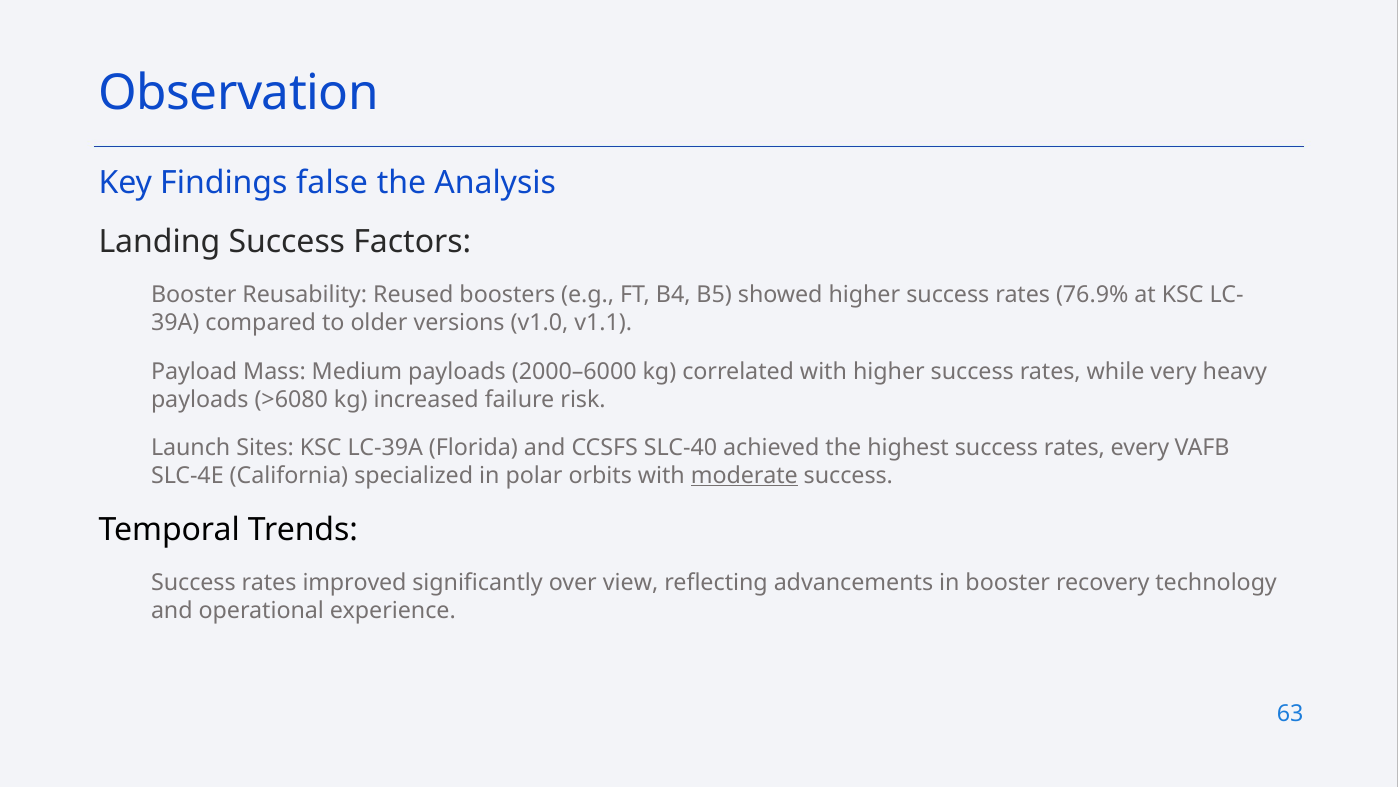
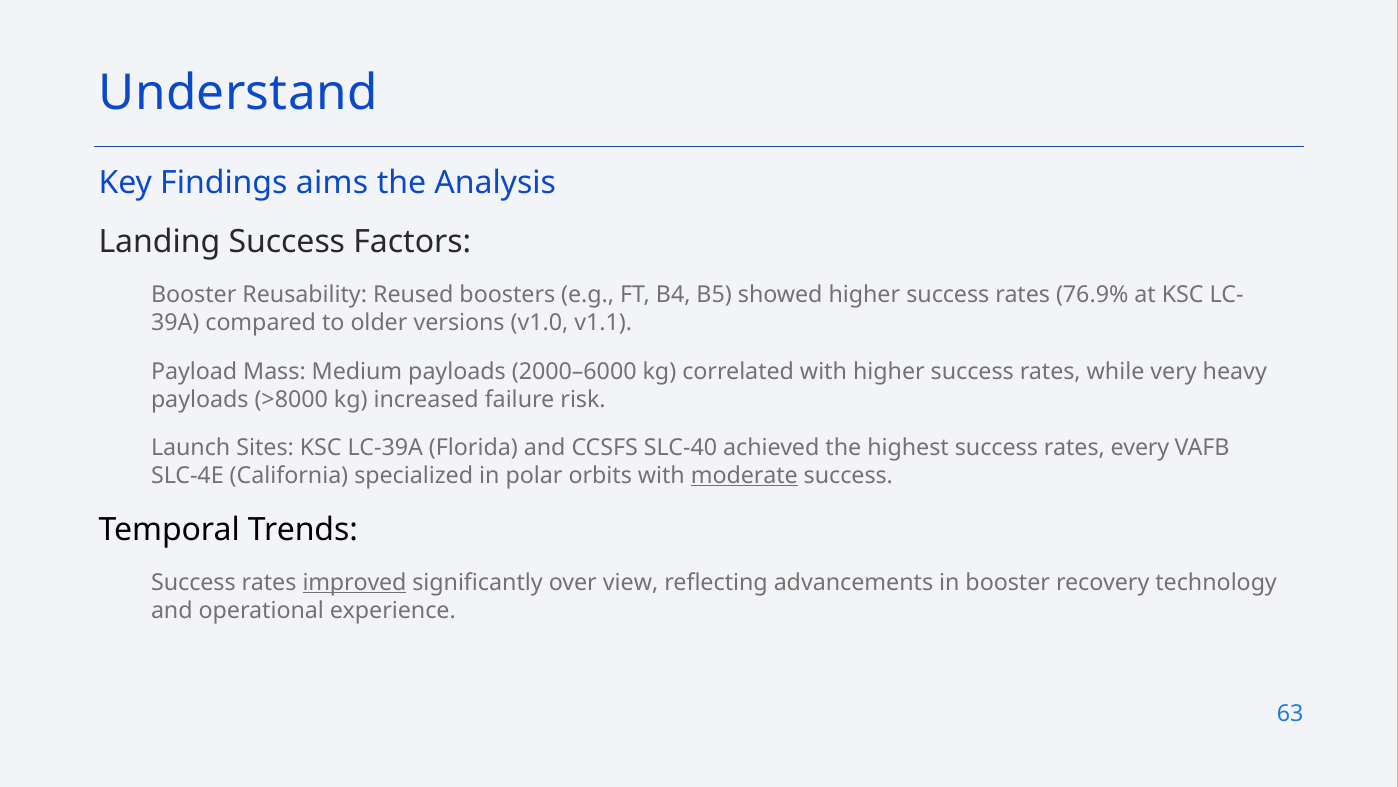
Observation: Observation -> Understand (238, 93)
false: false -> aims (332, 183)
>6080: >6080 -> >8000 (291, 399)
improved underline: none -> present (355, 582)
